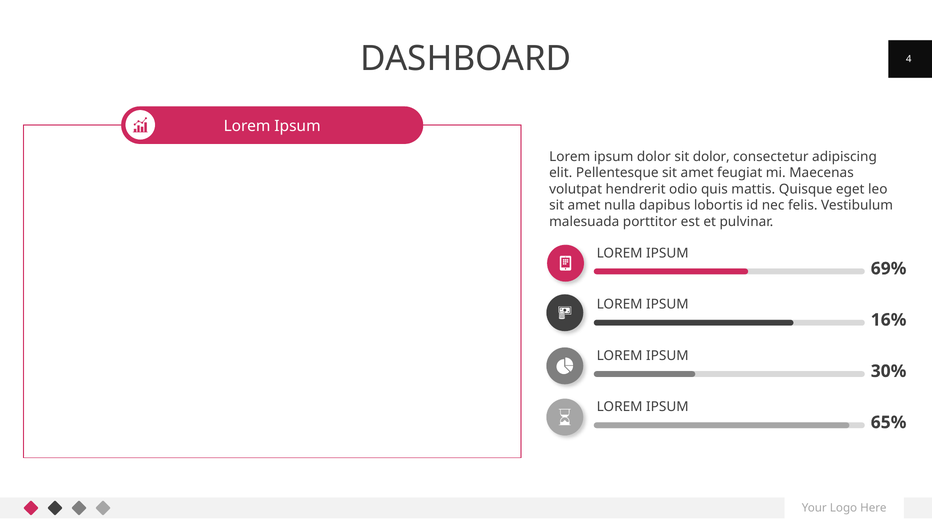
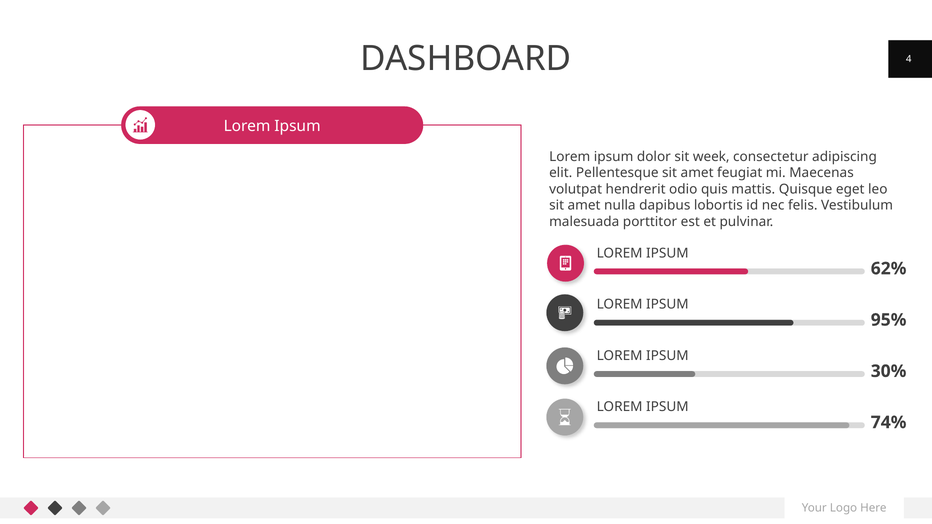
sit dolor: dolor -> week (711, 157)
69%: 69% -> 62% (889, 269)
16%: 16% -> 95% (889, 320)
65%: 65% -> 74% (889, 423)
